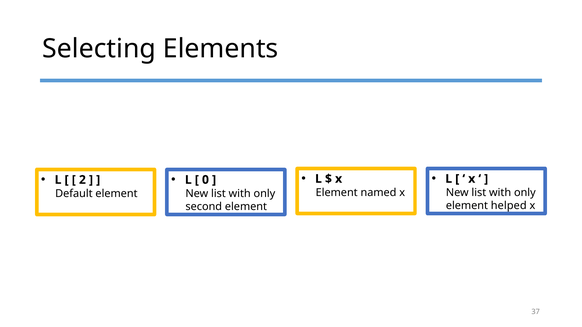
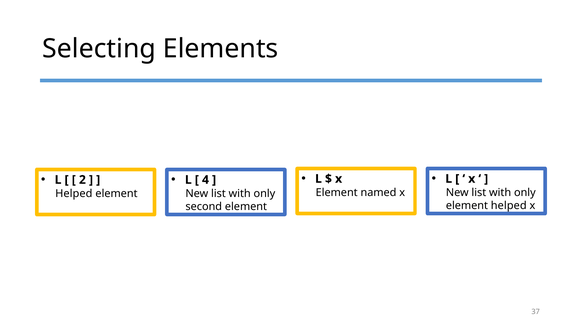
0: 0 -> 4 (205, 180)
Default: Default -> Helped (74, 194)
